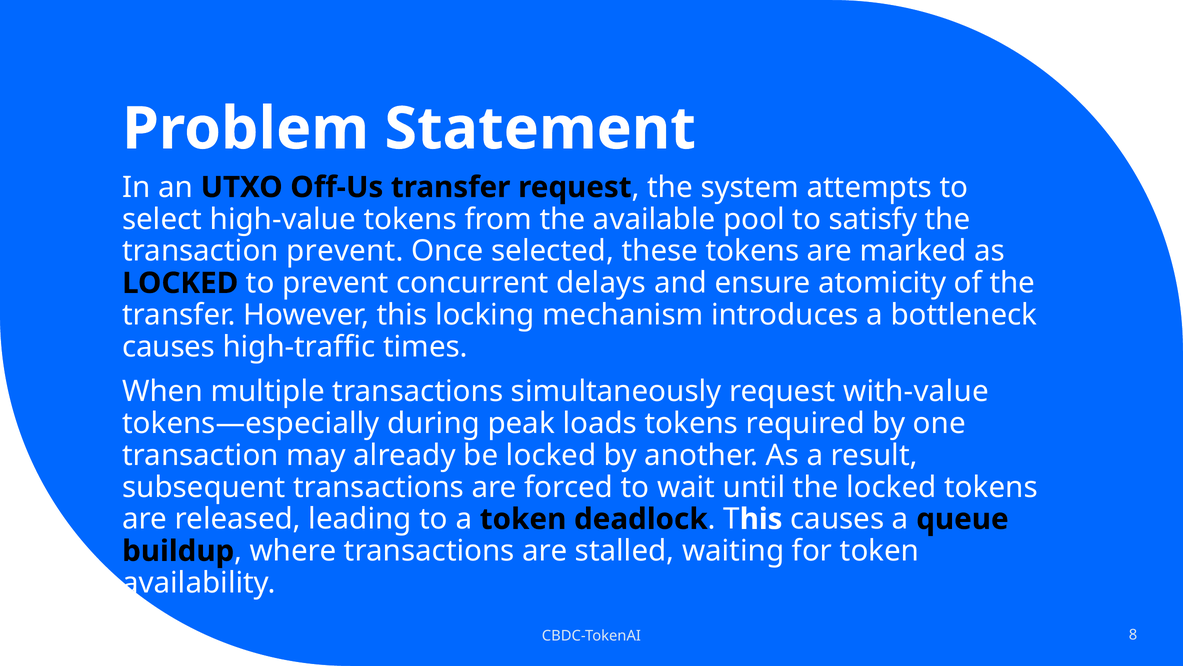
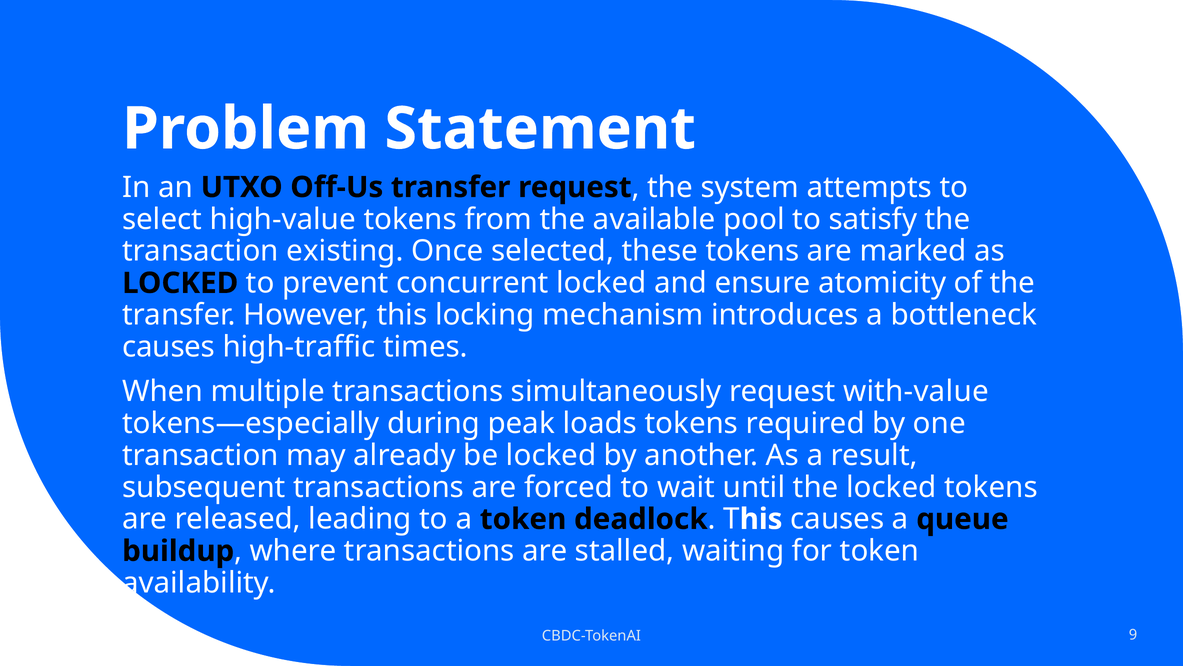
transaction prevent: prevent -> existing (345, 251)
concurrent delays: delays -> locked (601, 283)
8: 8 -> 9 (1133, 634)
